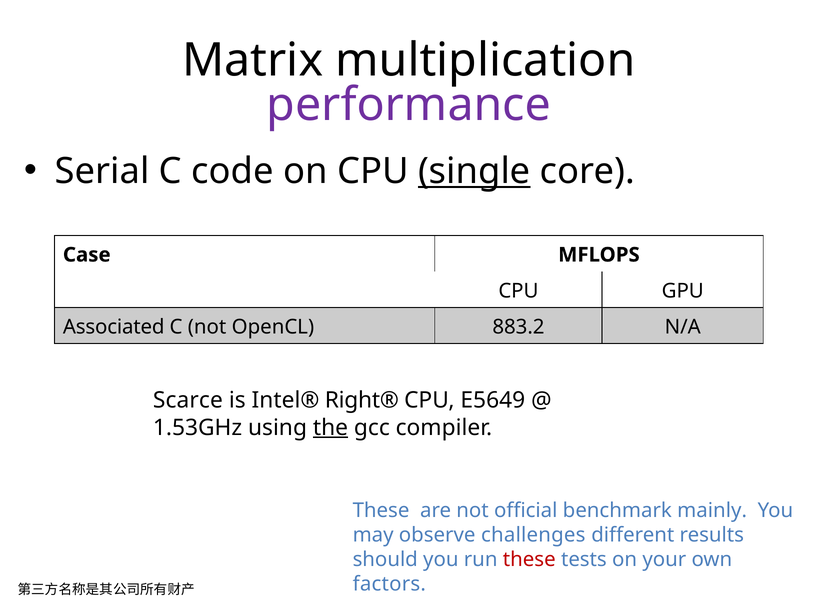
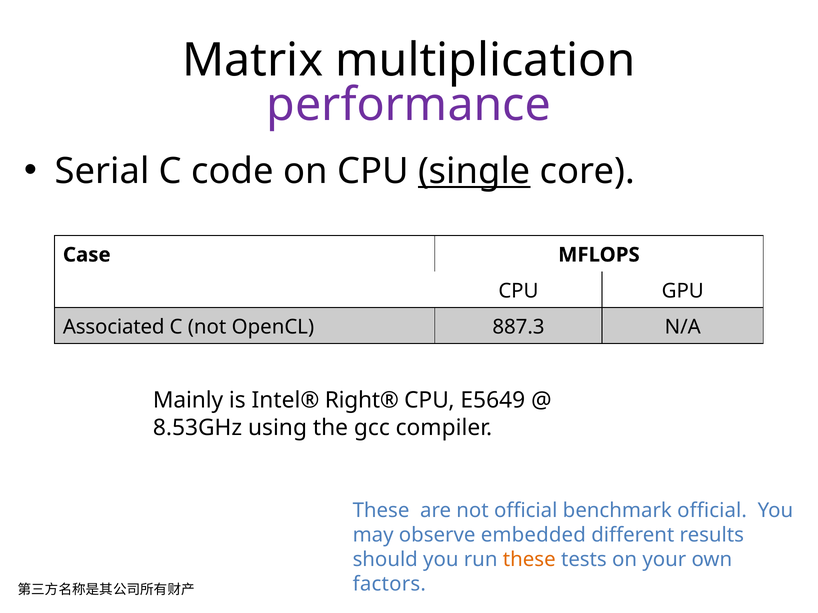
883.2: 883.2 -> 887.3 (518, 327)
Scarce: Scarce -> Mainly (188, 401)
1.53GHz: 1.53GHz -> 8.53GHz (198, 428)
the underline: present -> none (330, 428)
benchmark mainly: mainly -> official (712, 511)
challenges: challenges -> embedded (533, 535)
these colour: red -> orange (529, 560)
